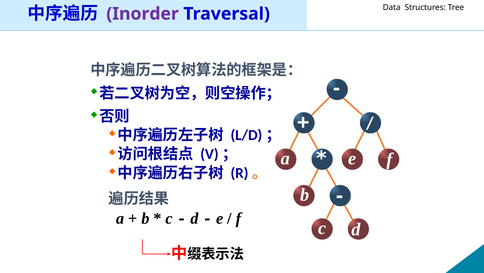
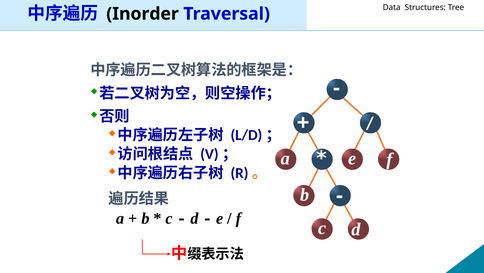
Inorder colour: purple -> black (143, 14)
